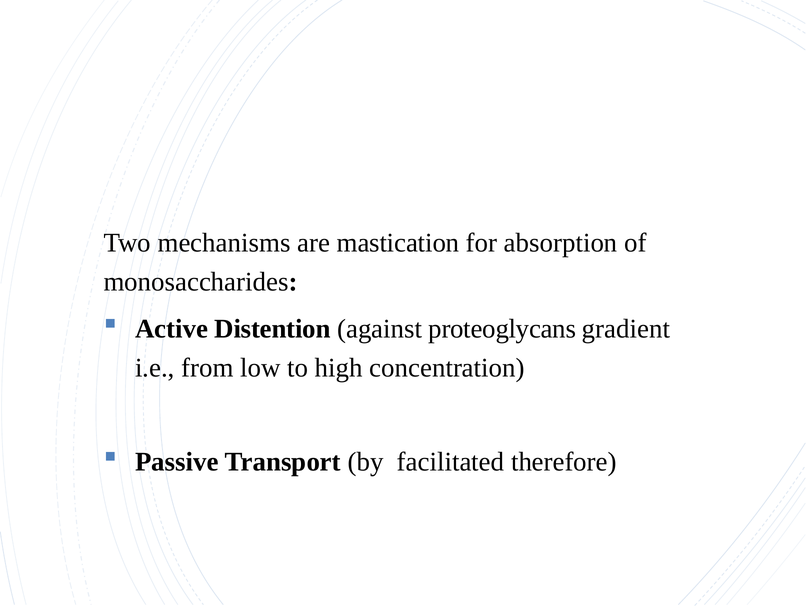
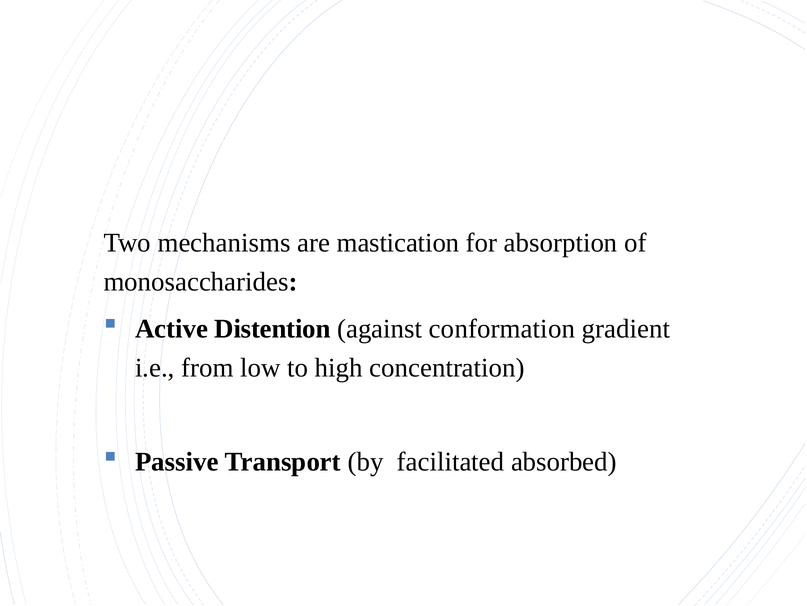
proteoglycans: proteoglycans -> conformation (502, 328)
therefore: therefore -> absorbed (564, 461)
